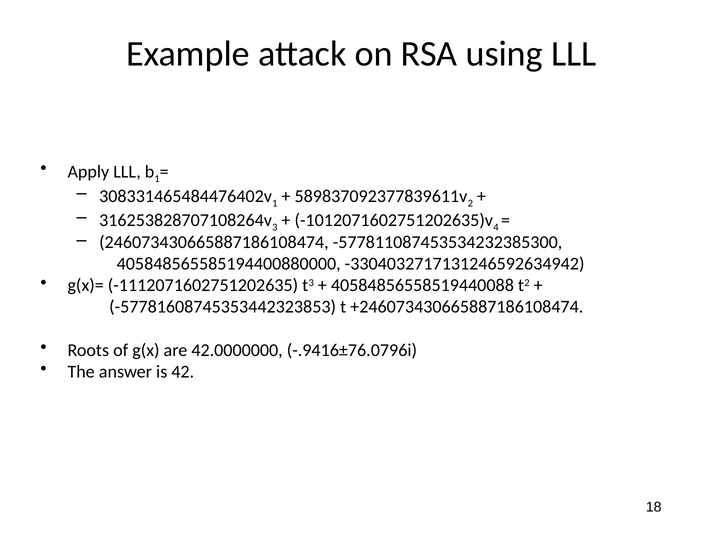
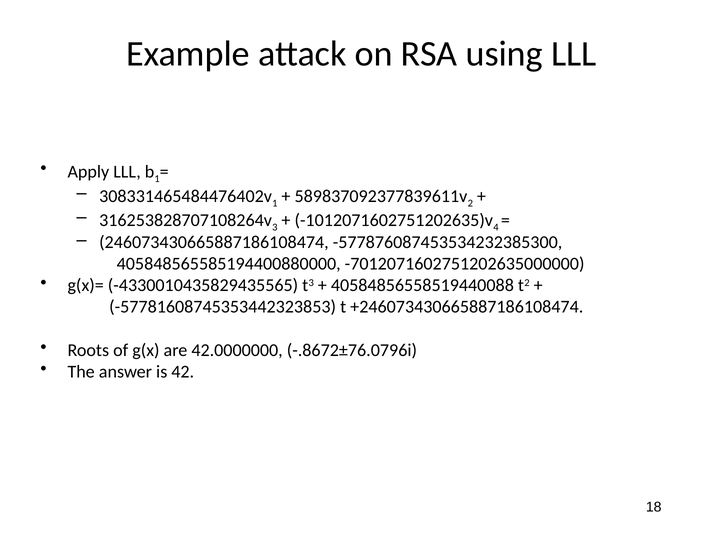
-577811087453534232385300: -577811087453534232385300 -> -577876087453534232385300 (448, 243)
-3304032717131246592634942: -3304032717131246592634942 -> -7012071602751202635000000 (465, 264)
-1112071602751202635: -1112071602751202635 -> -4330010435829435565 (203, 286)
-.9416±76.0796i: -.9416±76.0796i -> -.8672±76.0796i (352, 350)
